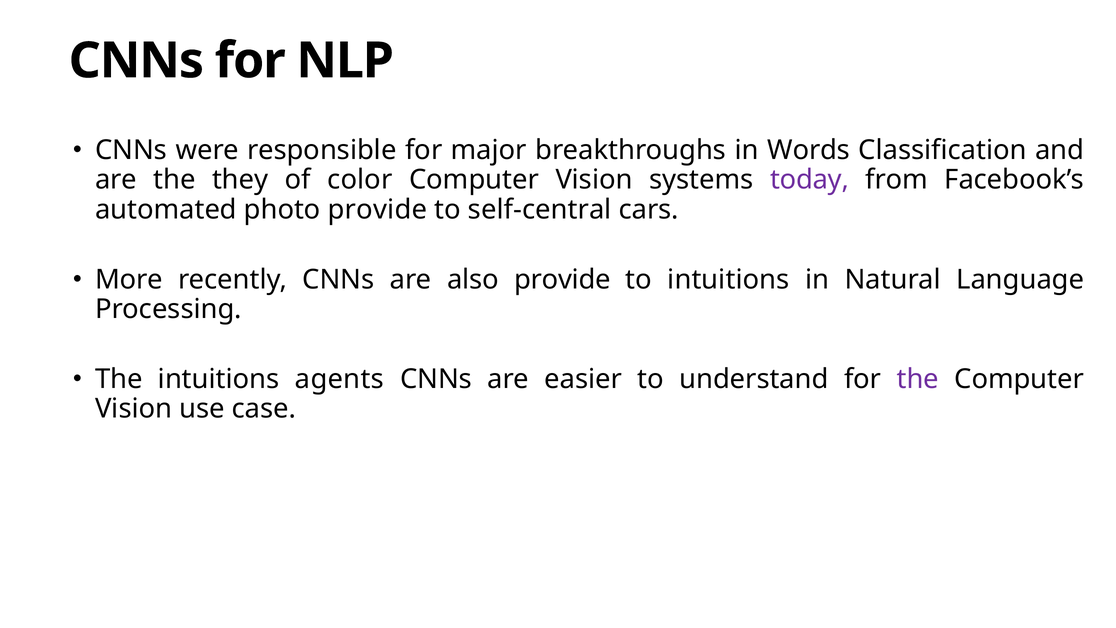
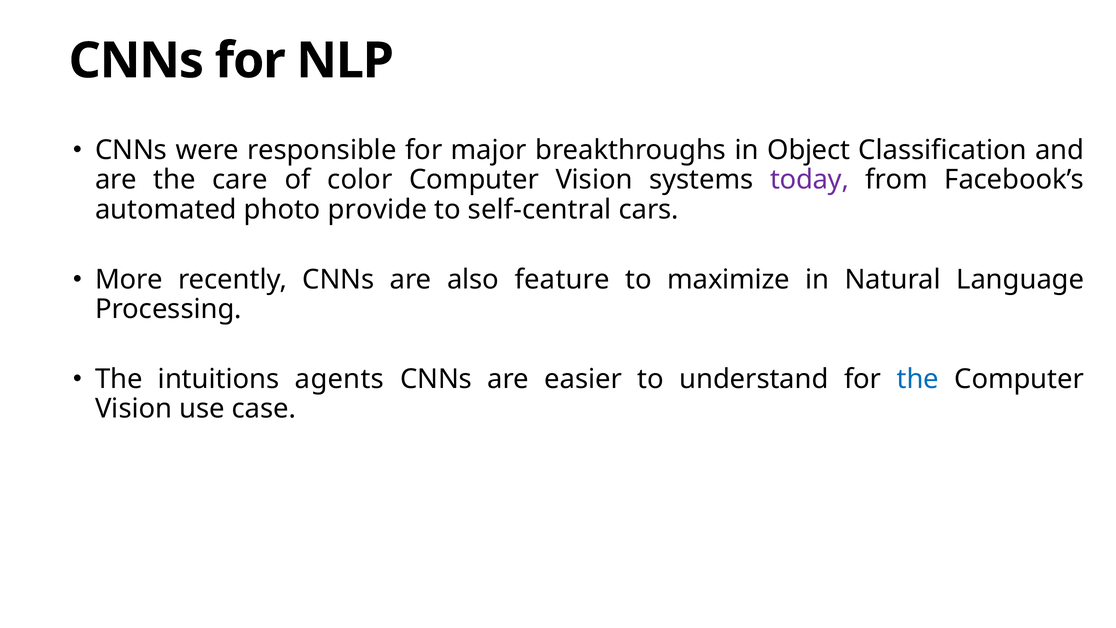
Words: Words -> Object (809, 150)
they: they -> care (240, 180)
also provide: provide -> feature (562, 279)
to intuitions: intuitions -> maximize (729, 279)
the colour: purple -> blue (918, 379)
